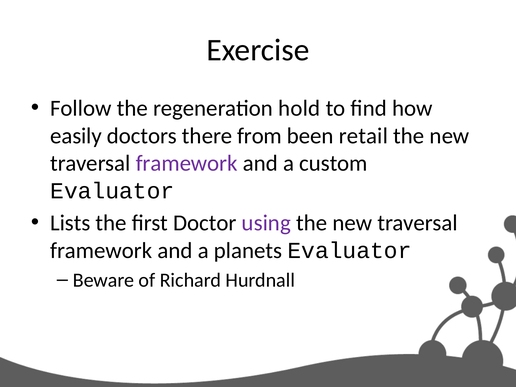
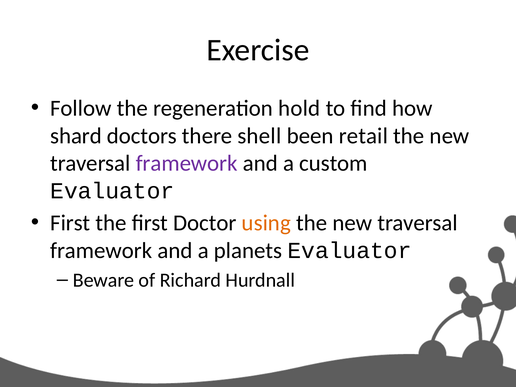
easily: easily -> shard (76, 136)
from: from -> shell (259, 136)
Lists: Lists -> First (70, 223)
using colour: purple -> orange (266, 223)
